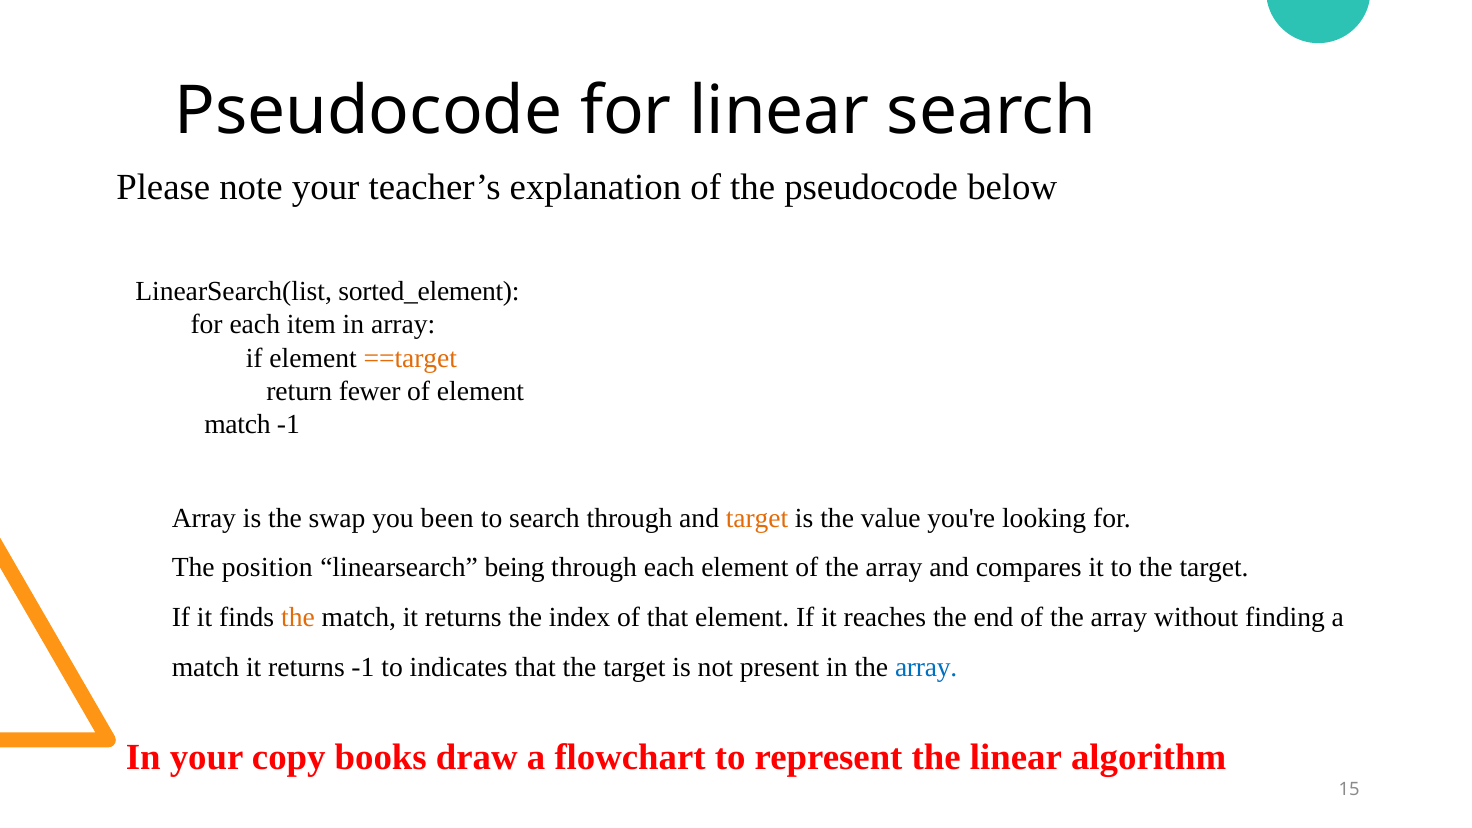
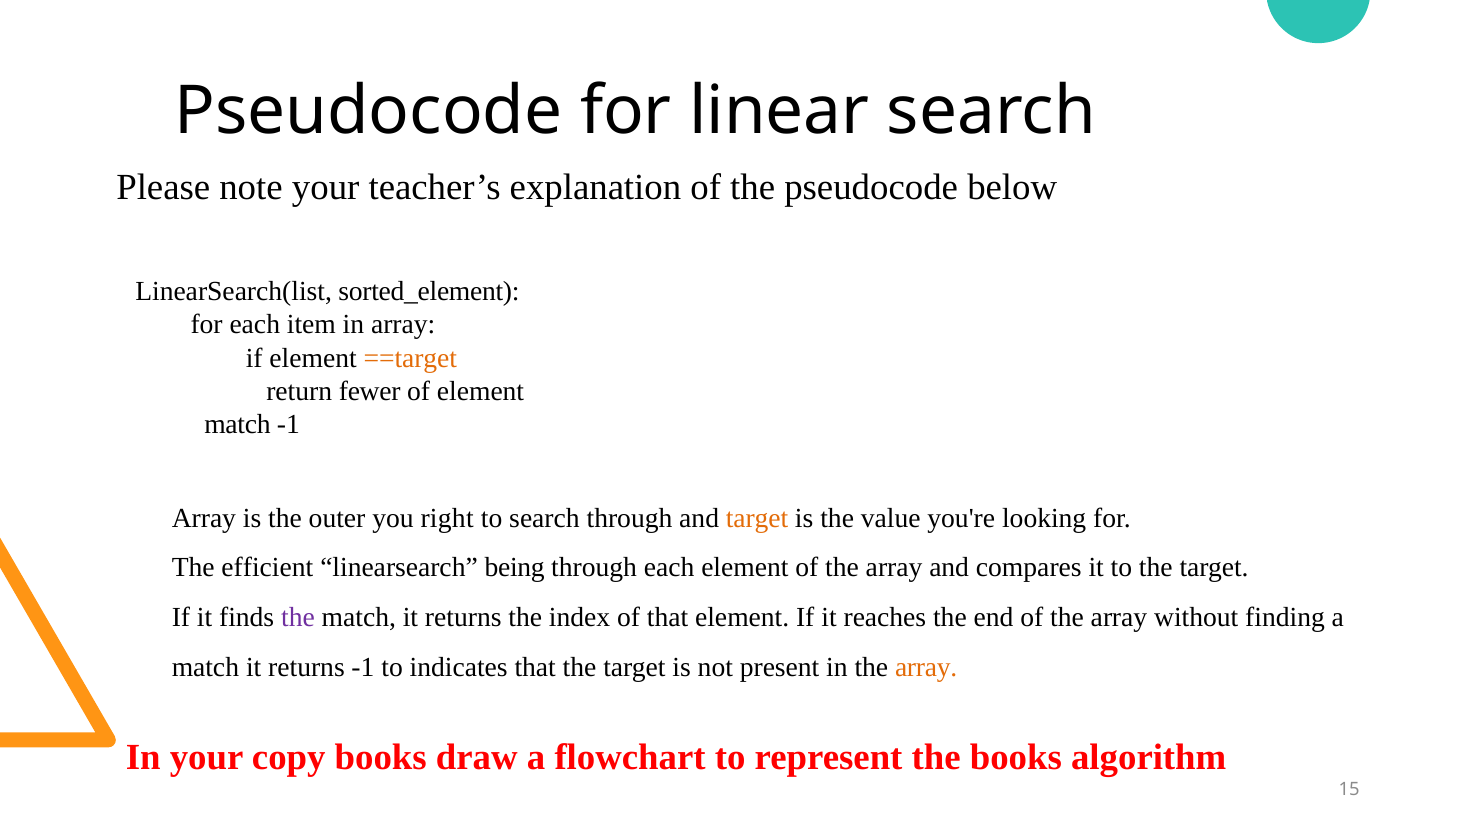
swap: swap -> outer (337, 518)
been: been -> right (447, 518)
position: position -> efficient (267, 568)
the colour: orange -> purple (298, 617)
array colour: blue -> orange (926, 667)
the linear: linear -> books (1016, 757)
